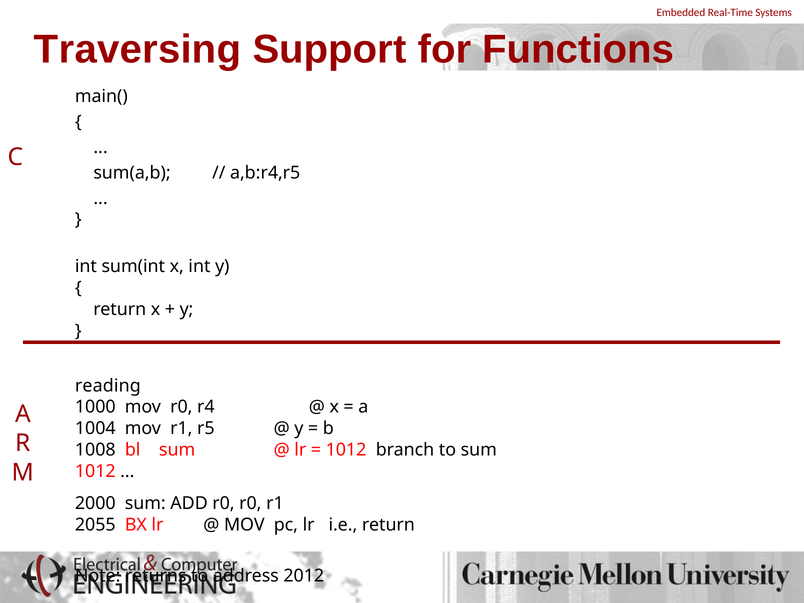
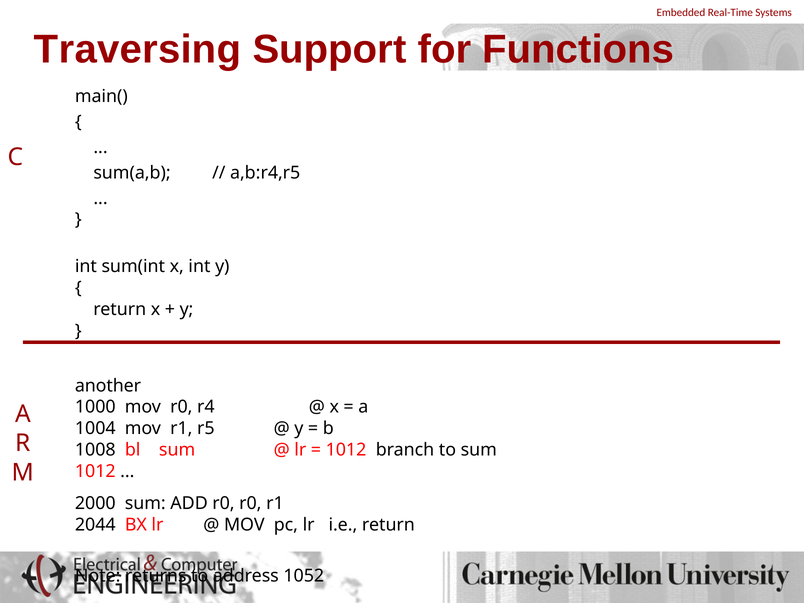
reading: reading -> another (108, 386)
2055: 2055 -> 2044 (95, 525)
2012: 2012 -> 1052 (304, 576)
